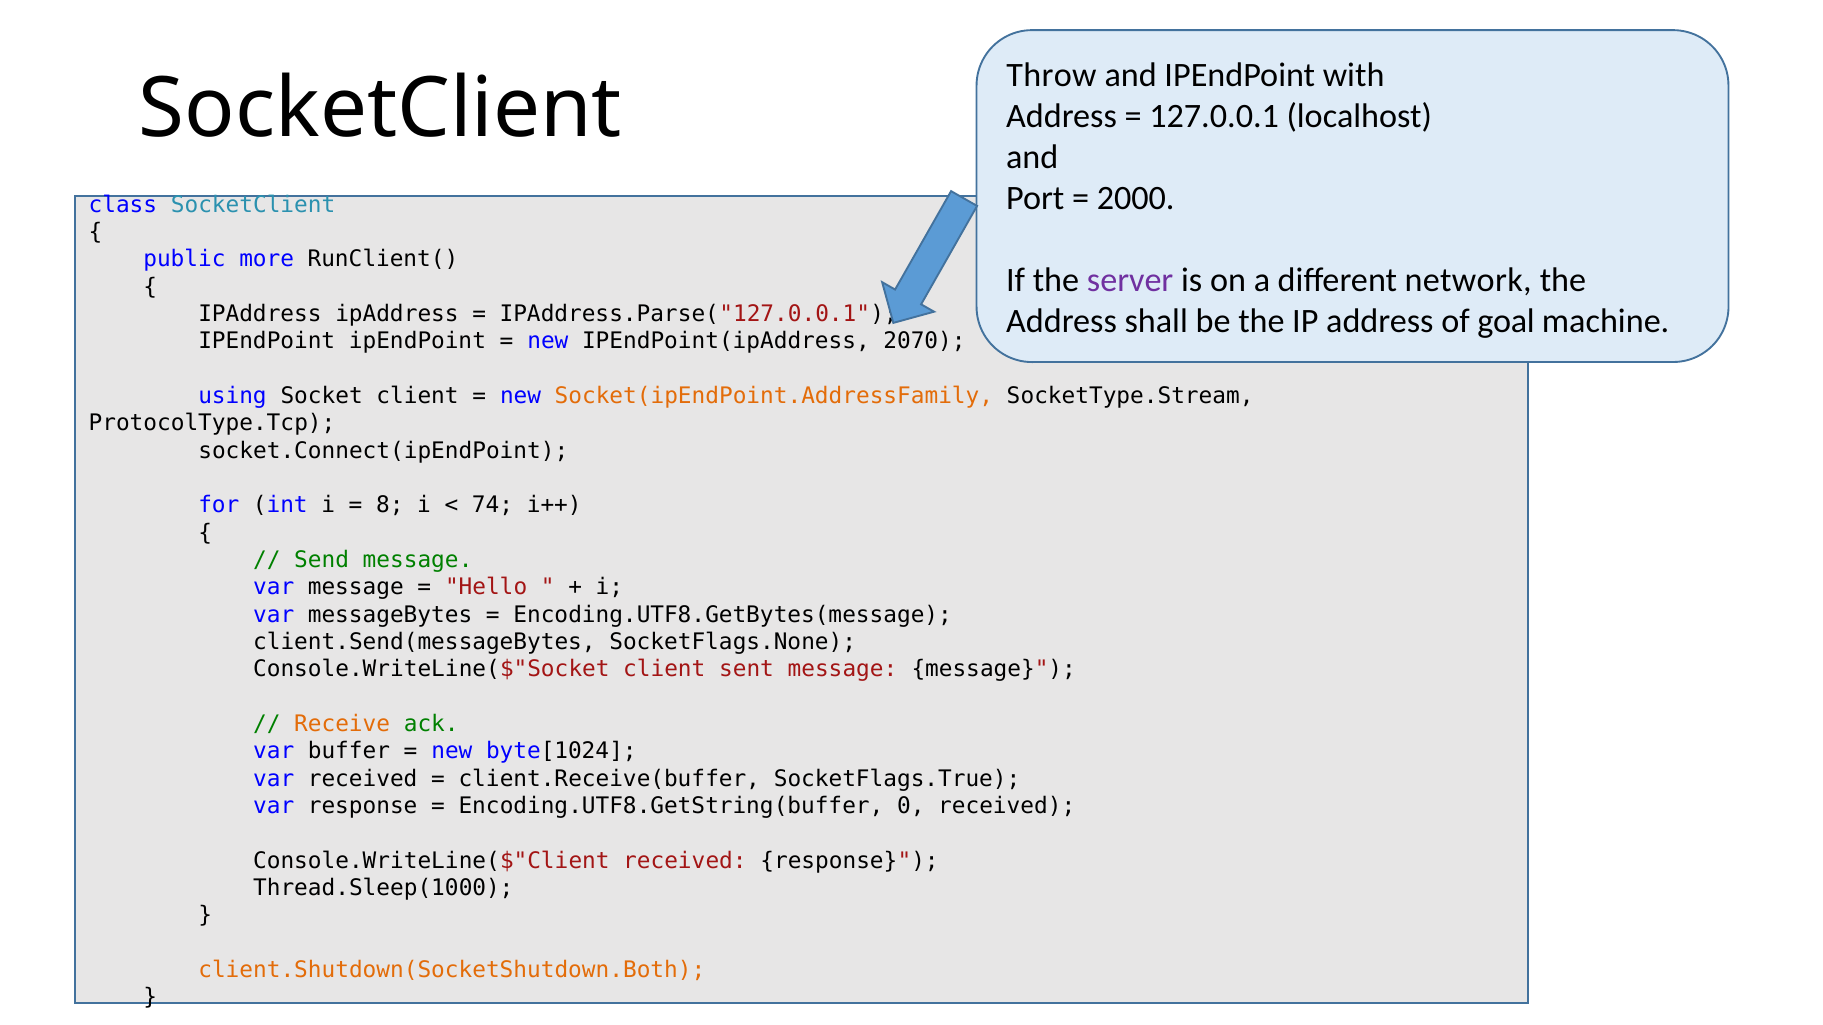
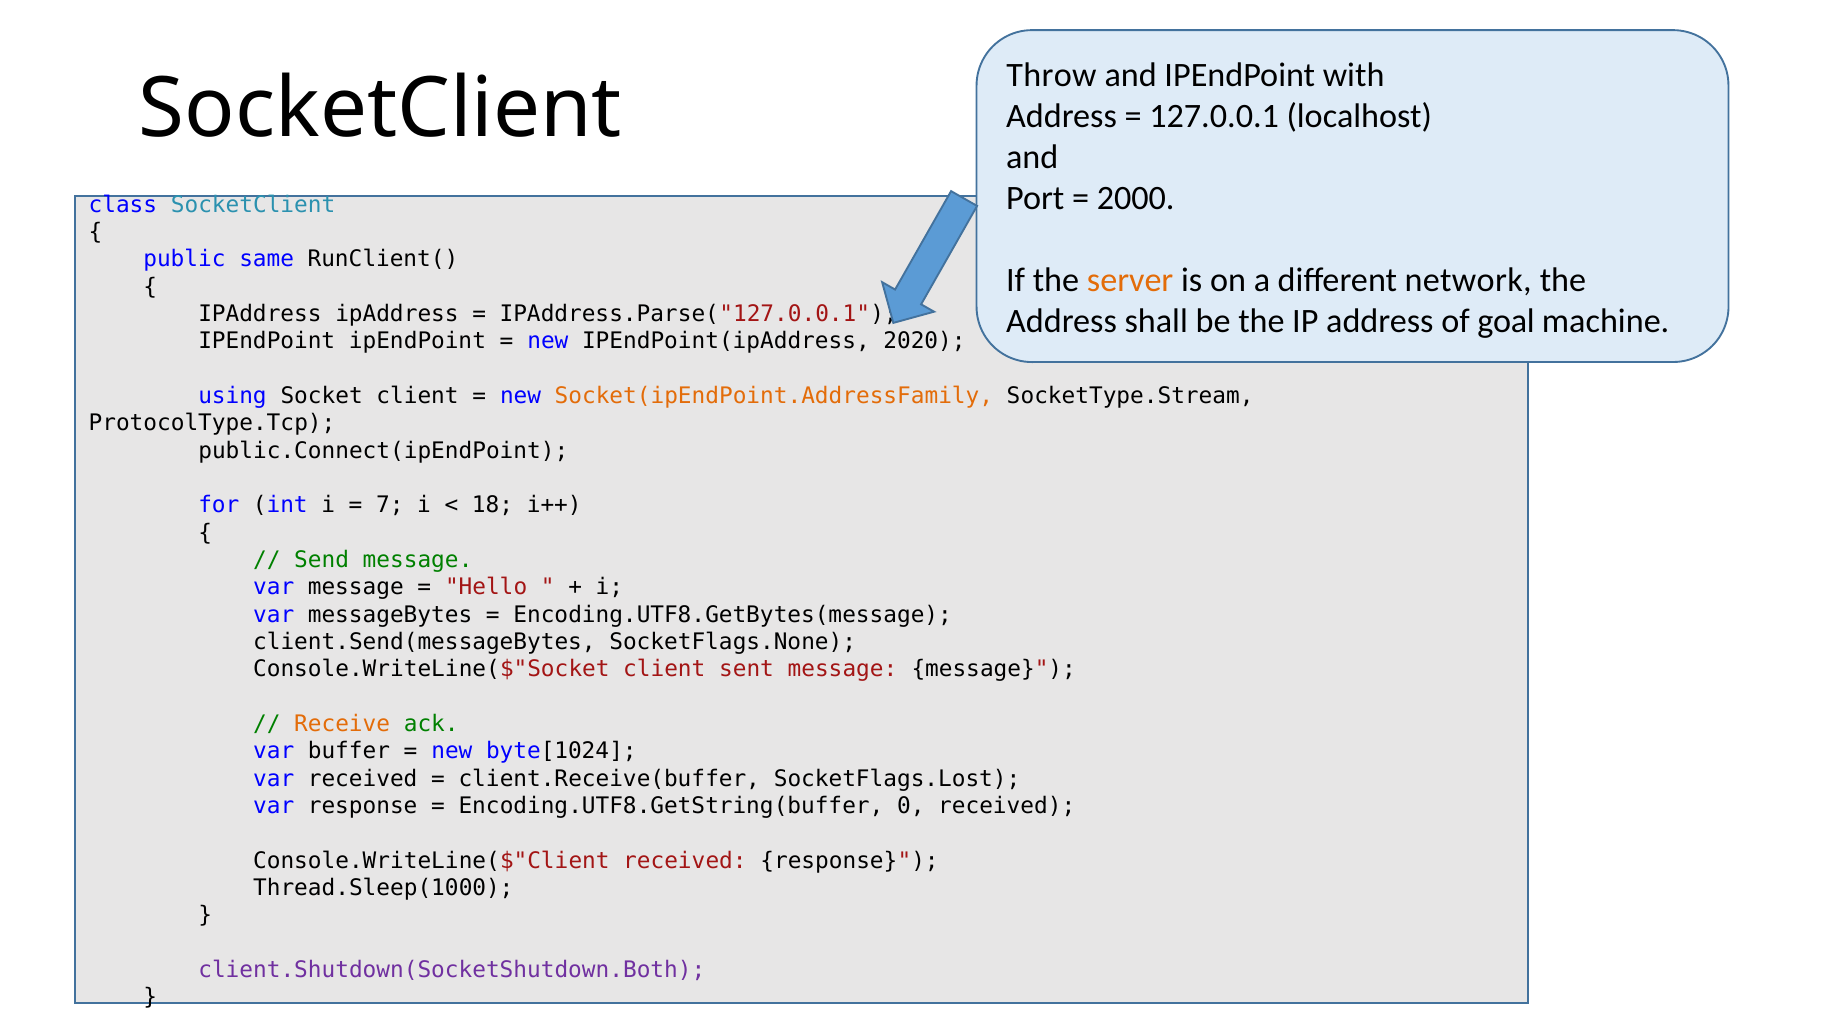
more: more -> same (267, 260)
server colour: purple -> orange (1130, 281)
2070: 2070 -> 2020 (925, 342)
socket.Connect(ipEndPoint: socket.Connect(ipEndPoint -> public.Connect(ipEndPoint (383, 451)
8: 8 -> 7 (390, 506)
74: 74 -> 18 (493, 506)
SocketFlags.True: SocketFlags.True -> SocketFlags.Lost (897, 779)
client.Shutdown(SocketShutdown.Both colour: orange -> purple (452, 971)
